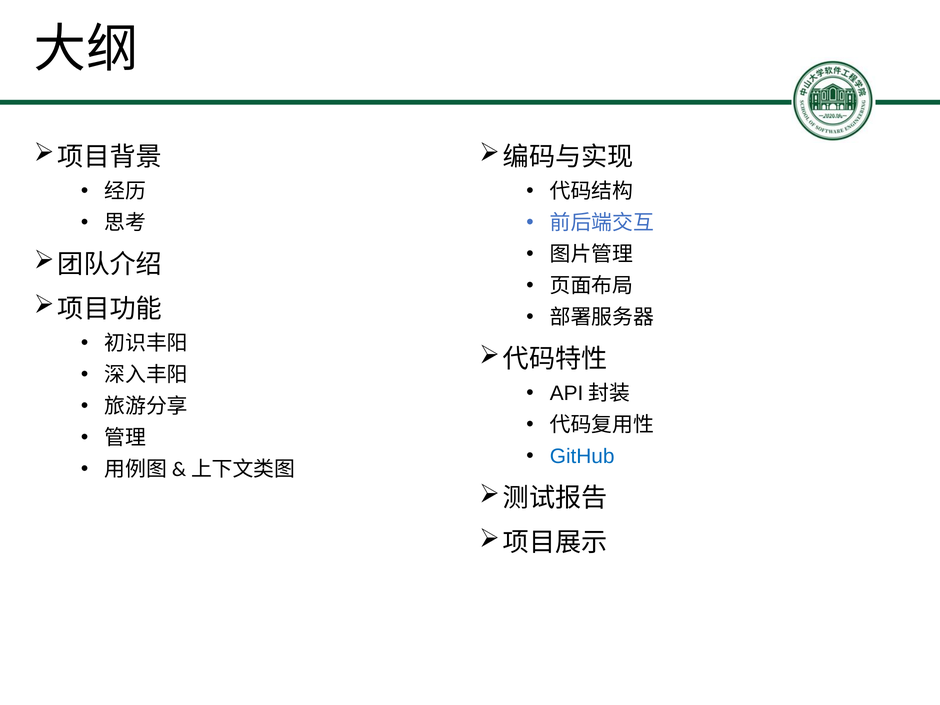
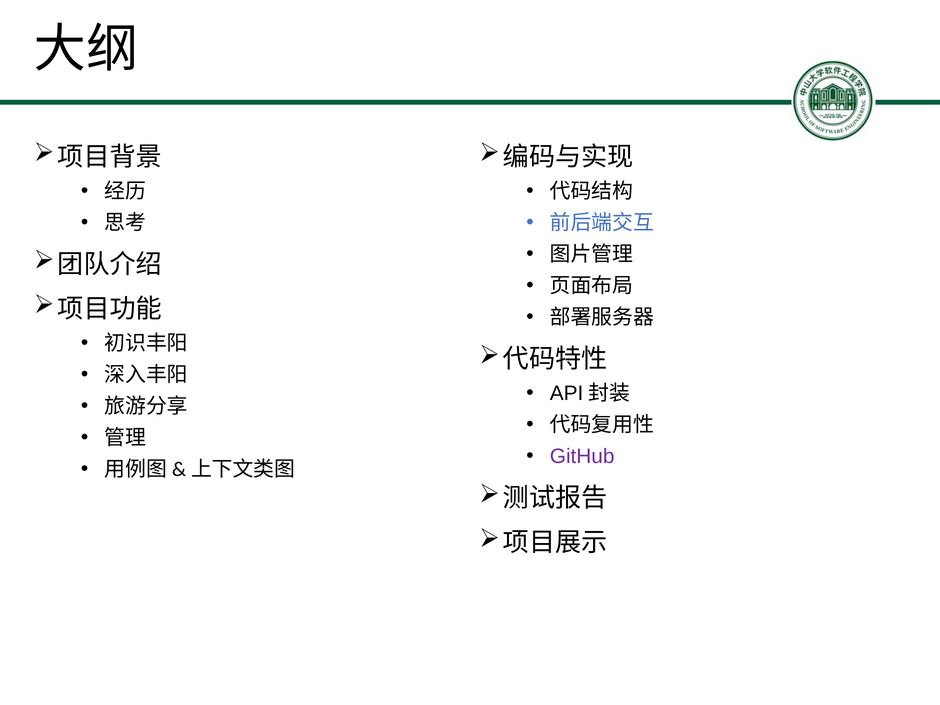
GitHub colour: blue -> purple (582, 456)
